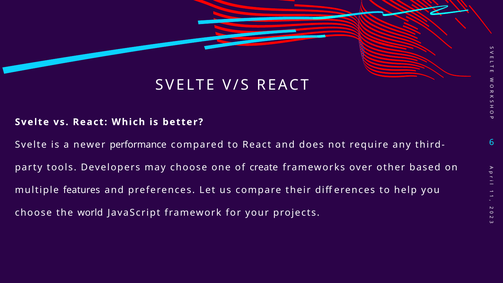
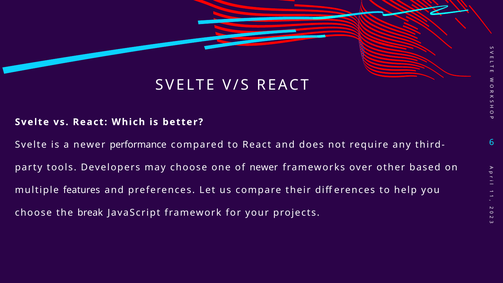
of create: create -> newer (264, 167)
world: world -> break (90, 213)
